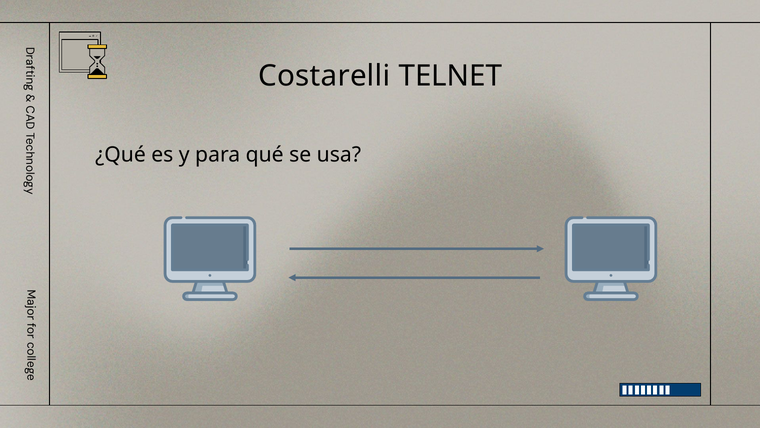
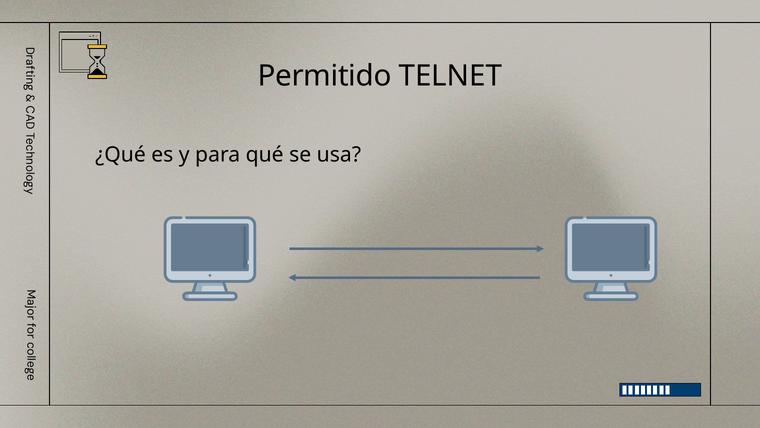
Costarelli: Costarelli -> Permitido (325, 76)
